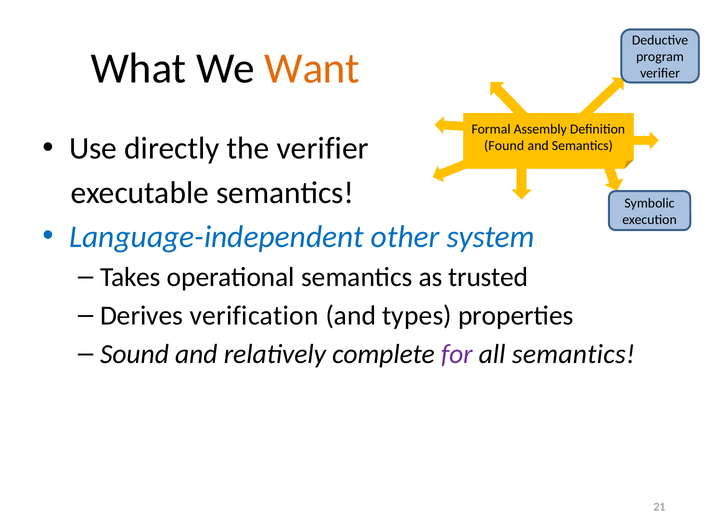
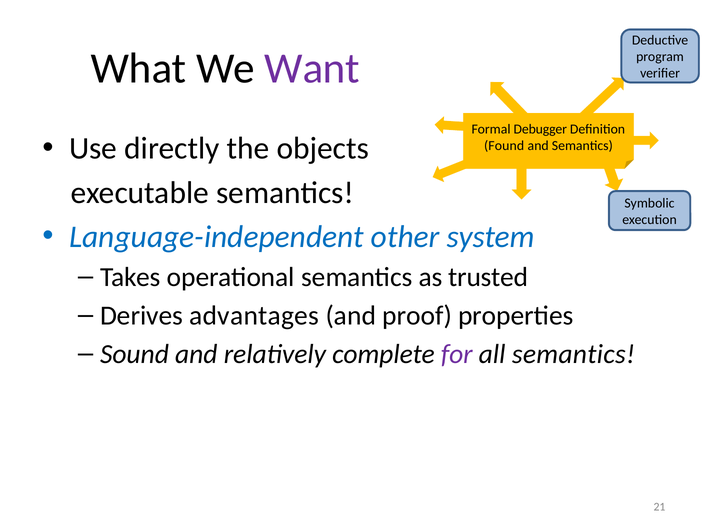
Want colour: orange -> purple (312, 69)
Assembly: Assembly -> Debugger (540, 129)
the verifier: verifier -> objects (323, 149)
verification: verification -> advantages (254, 316)
types: types -> proof (417, 316)
